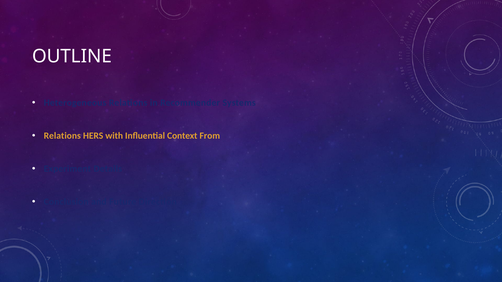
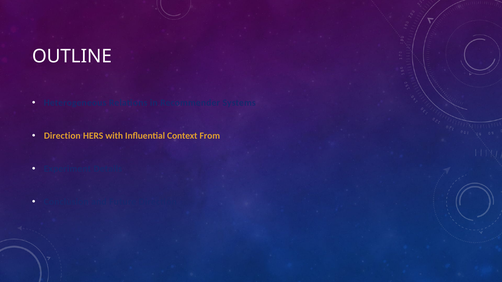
Relations: Relations -> Direction (62, 136)
